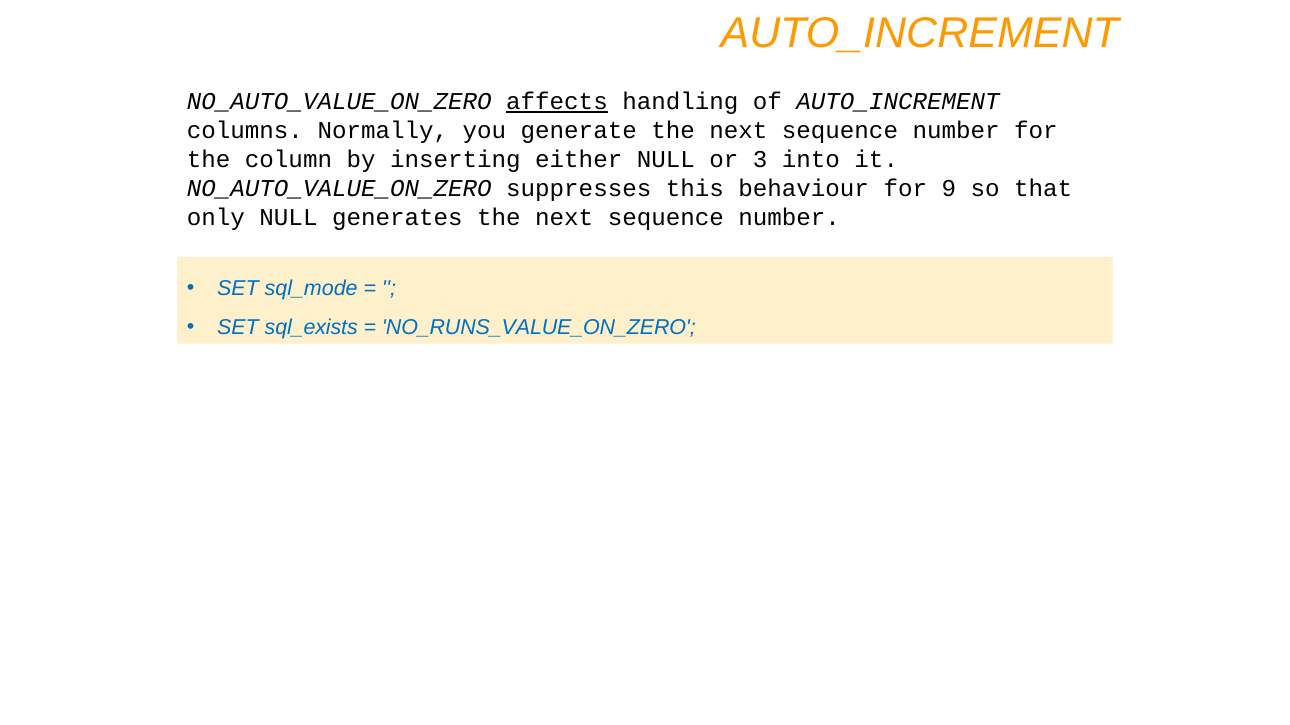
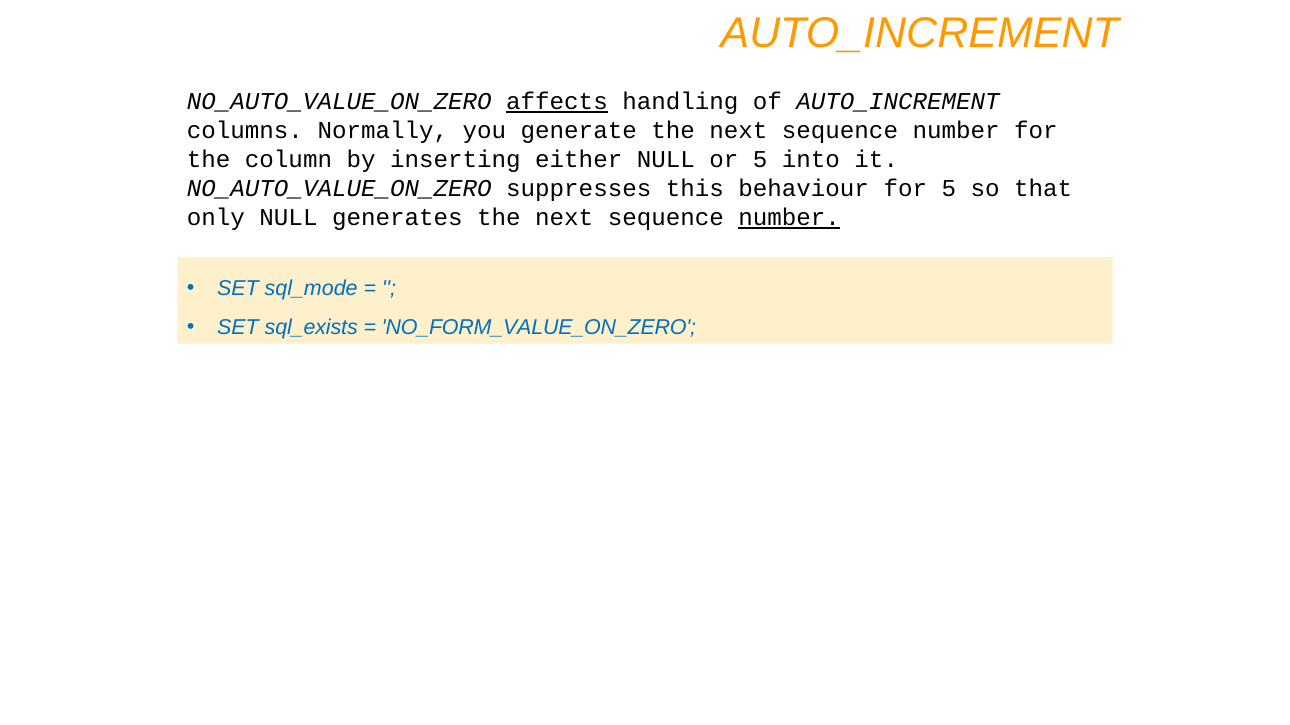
or 3: 3 -> 5 (760, 160)
for 9: 9 -> 5 (949, 189)
number underline: none -> present (789, 218)
NO_RUNS_VALUE_ON_ZERO: NO_RUNS_VALUE_ON_ZERO -> NO_FORM_VALUE_ON_ZERO (539, 328)
